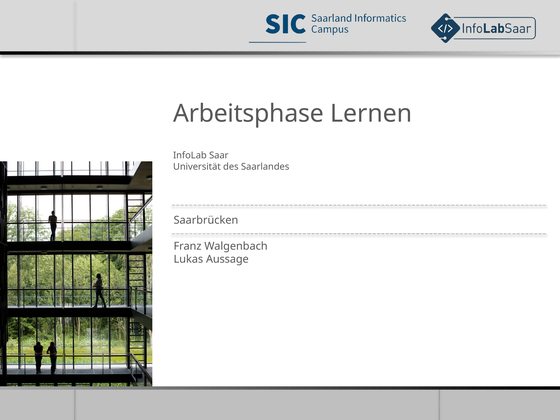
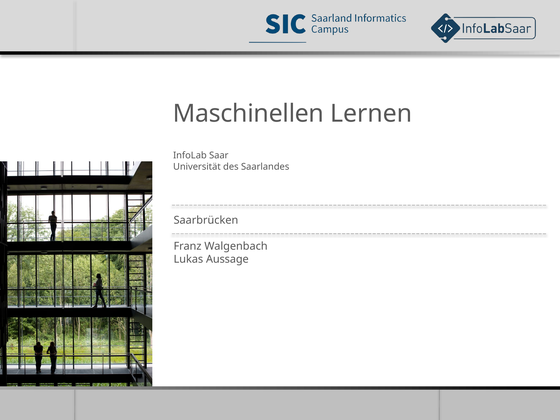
Arbeitsphase: Arbeitsphase -> Maschinellen (248, 114)
